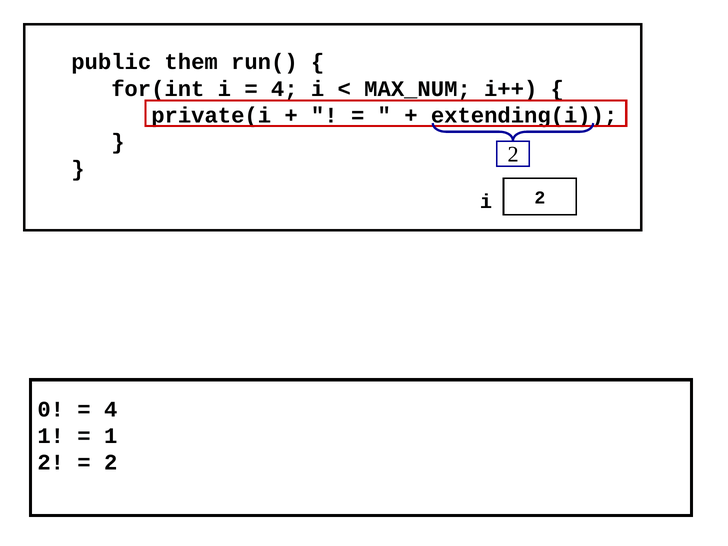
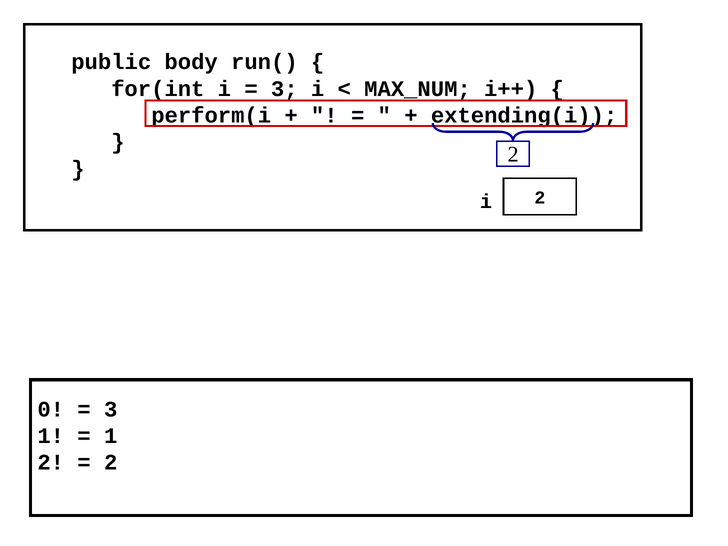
them: them -> body (191, 62)
4: 4 -> 3 (284, 89)
private(i: private(i -> perform(i (211, 115)
4: 4 -> 3 (111, 409)
